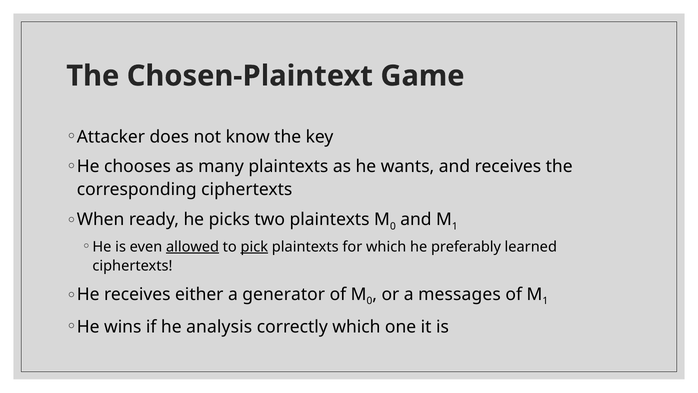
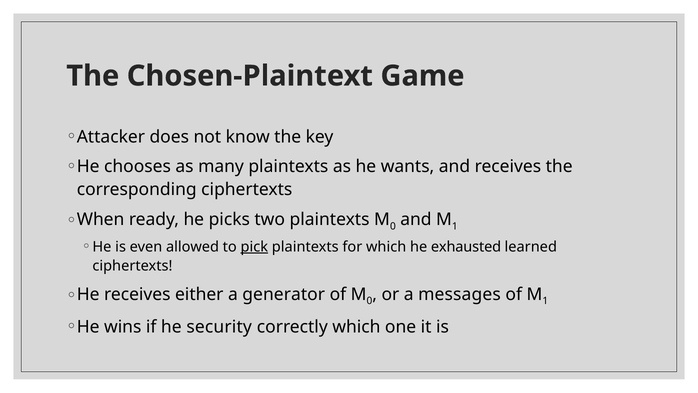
allowed underline: present -> none (193, 247)
preferably: preferably -> exhausted (466, 247)
analysis: analysis -> security (219, 327)
